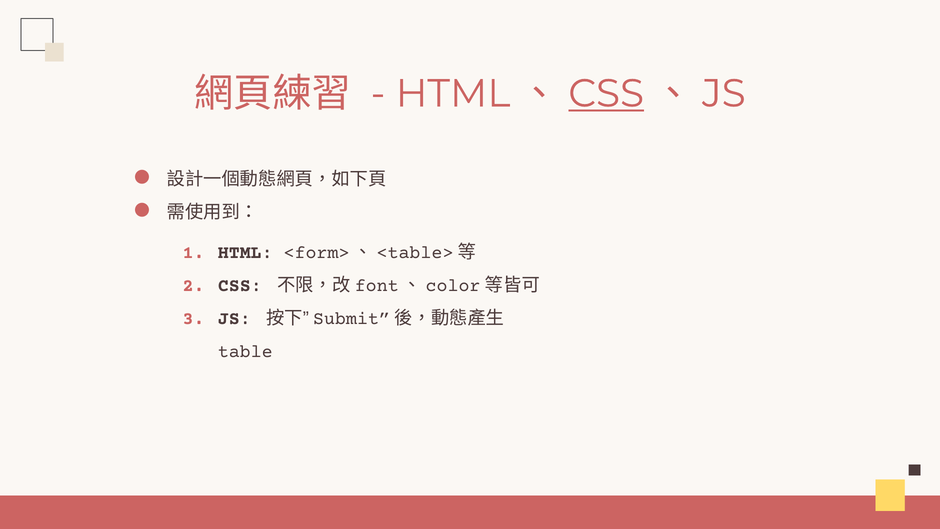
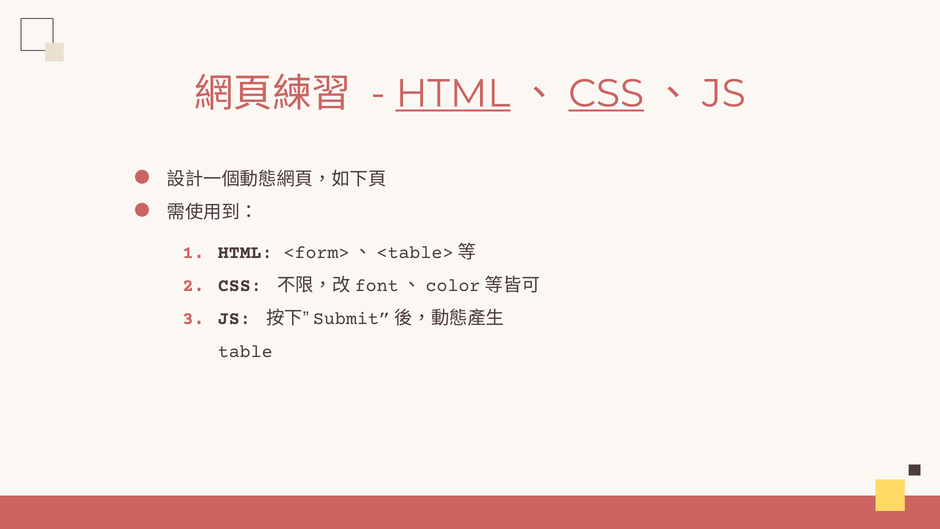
HTML underline: none -> present (453, 94)
